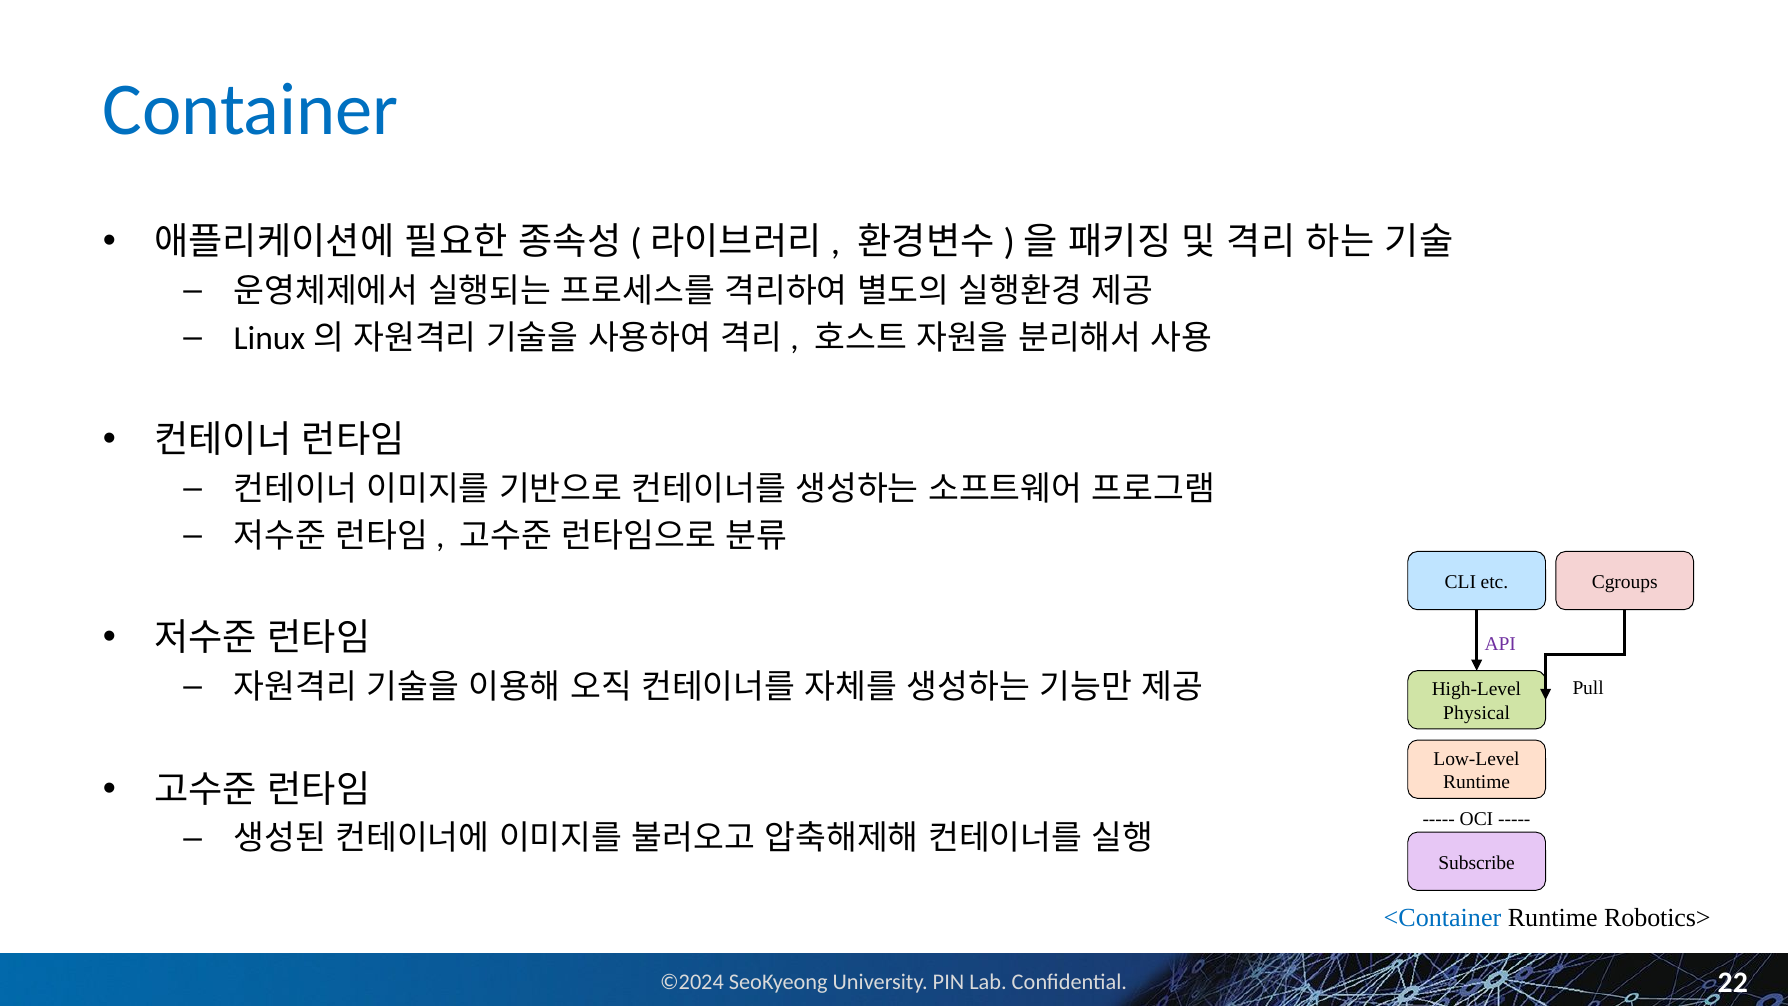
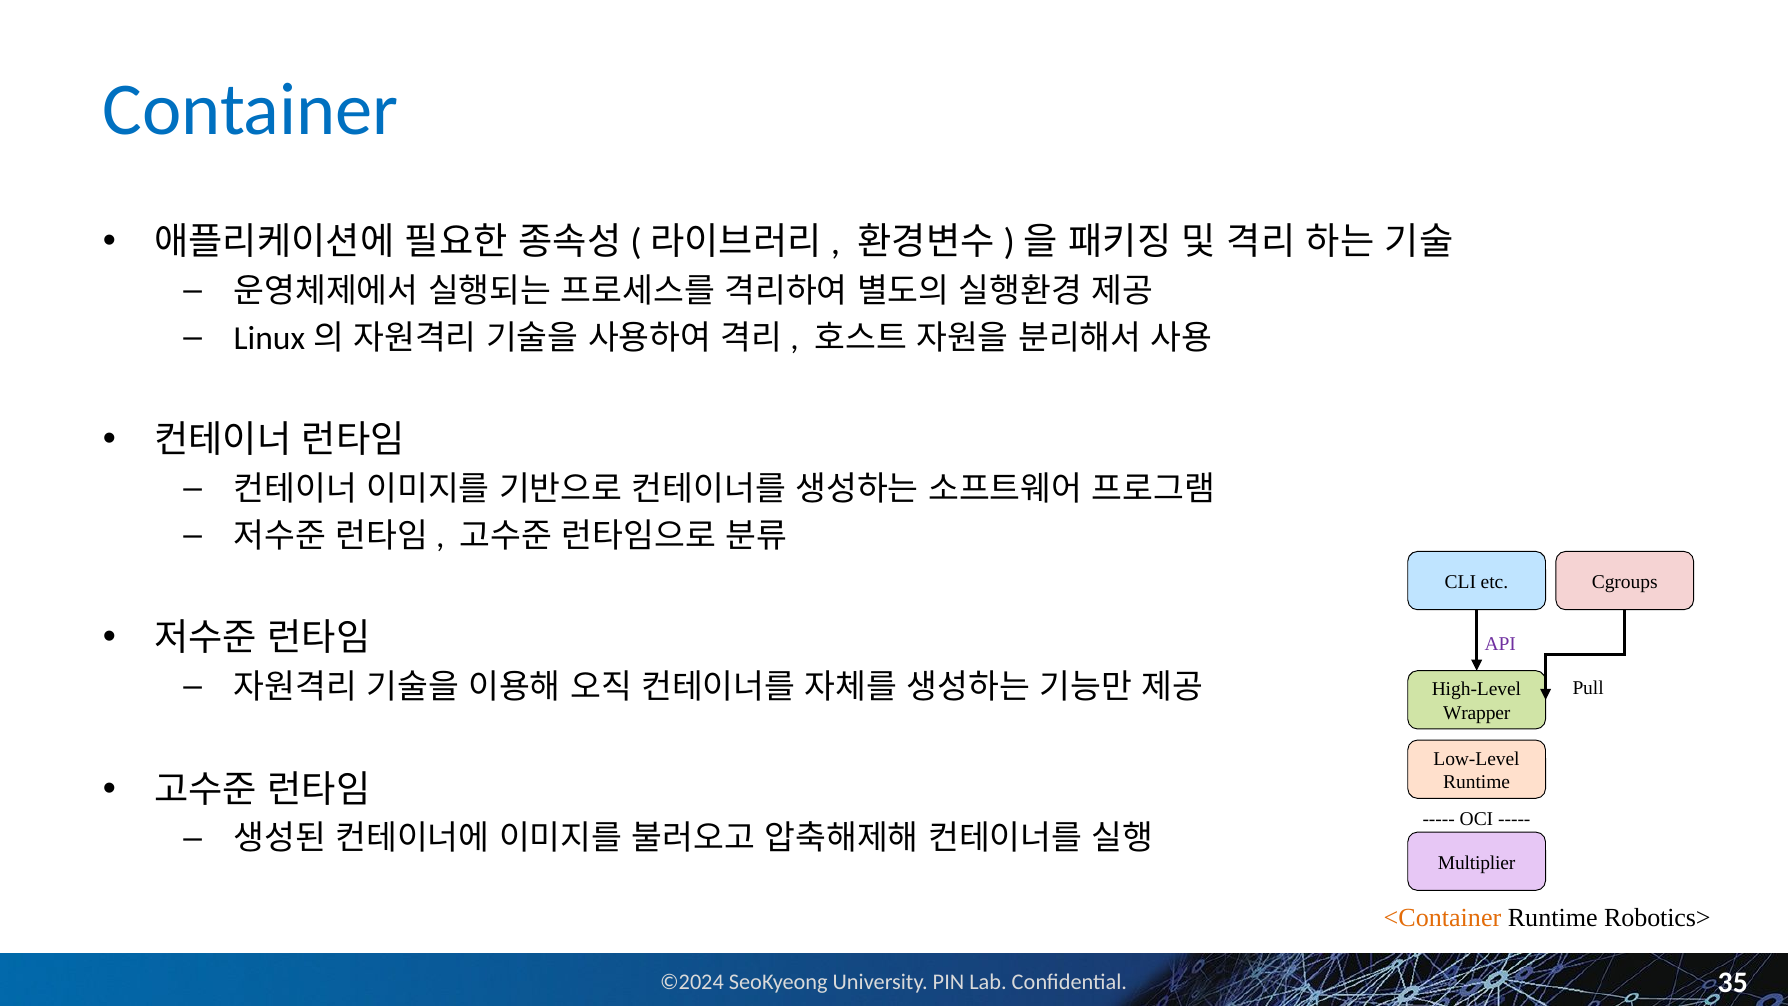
Physical: Physical -> Wrapper (1477, 713)
Subscribe: Subscribe -> Multiplier (1477, 862)
<Container colour: blue -> orange (1442, 918)
22: 22 -> 35 (1733, 983)
